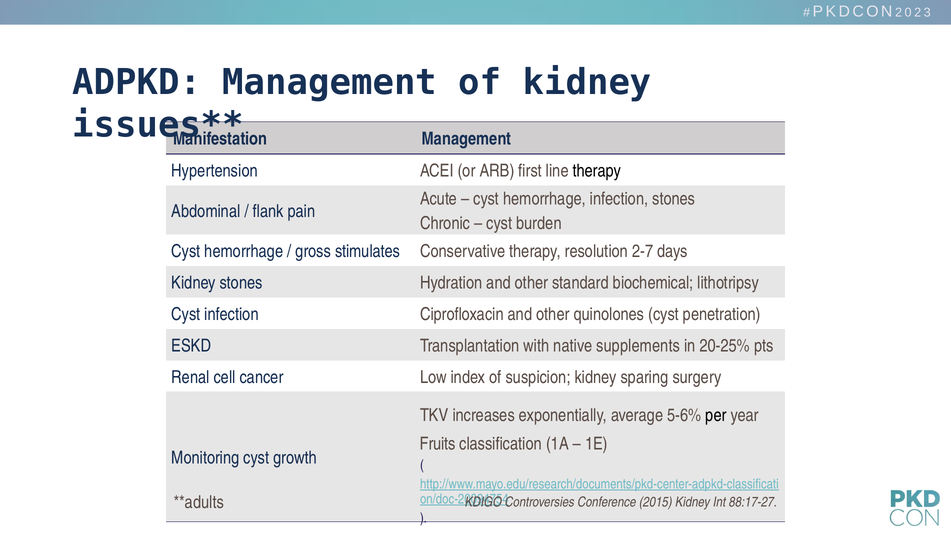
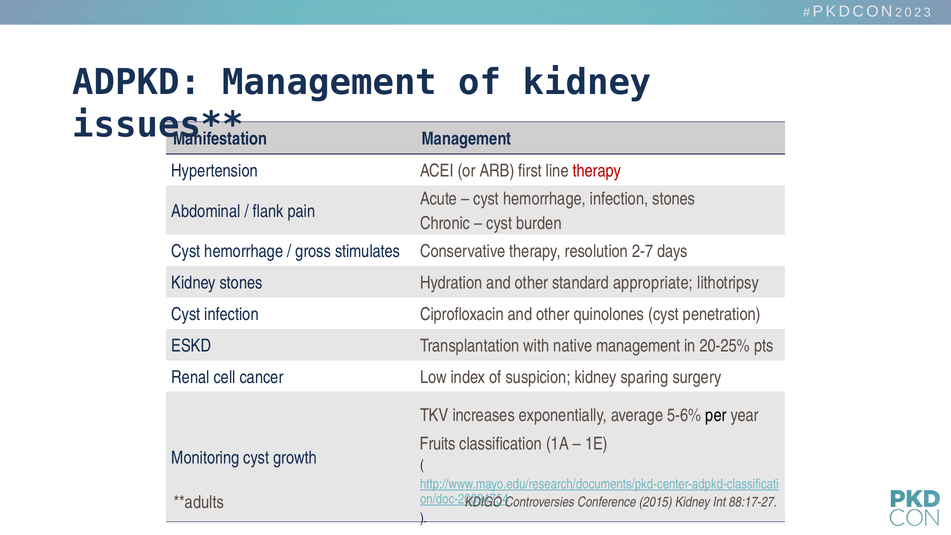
therapy colour: black -> red (597, 171)
biochemical: biochemical -> appropriate (653, 283)
native supplements: supplements -> management (638, 346)
